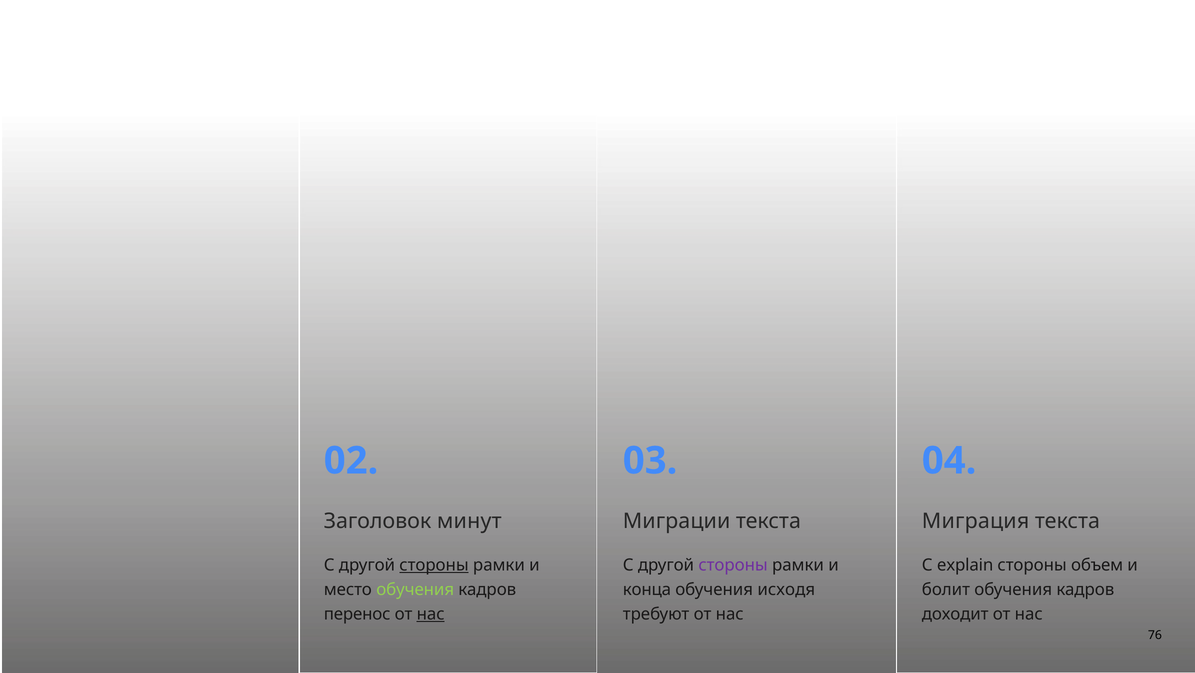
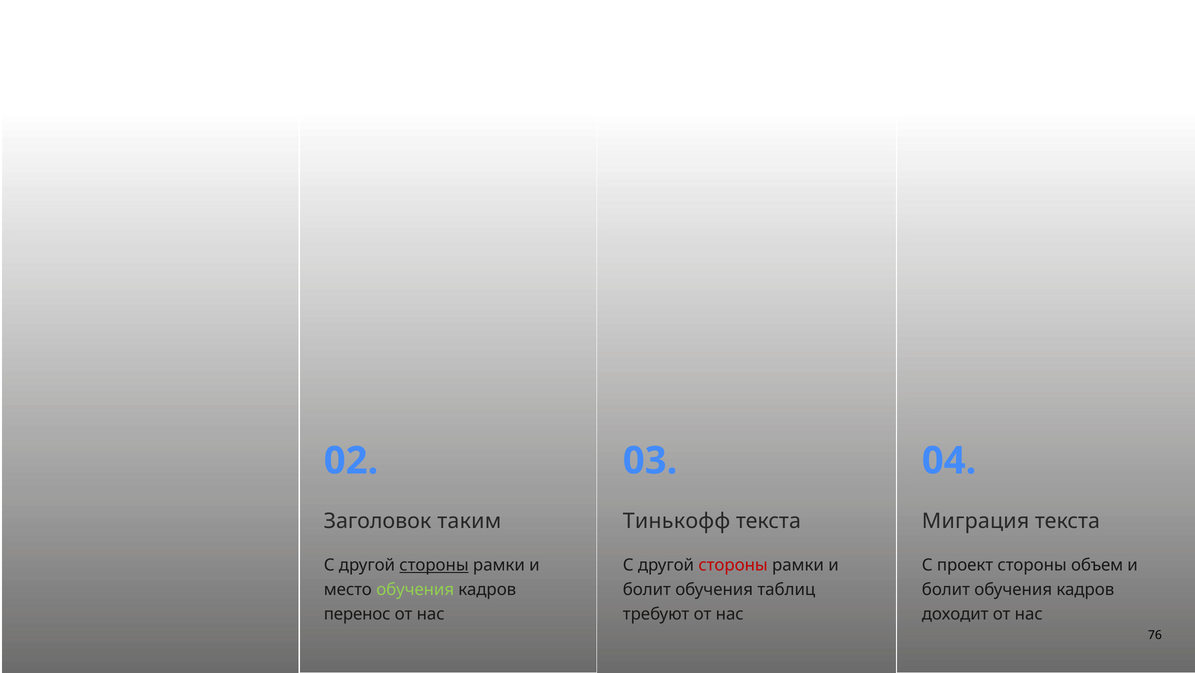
минут: минут -> таким (469, 522)
Миграции: Миграции -> Тинькофф (677, 522)
стороны colour: purple -> red (733, 566)
explain: explain -> проект (965, 566)
конца: конца -> болит (647, 590)
исходя: исходя -> таблиц (786, 590)
нас underline: present -> none (431, 615)
